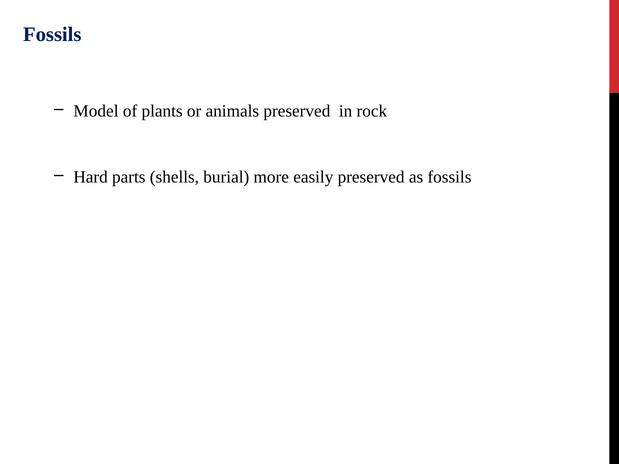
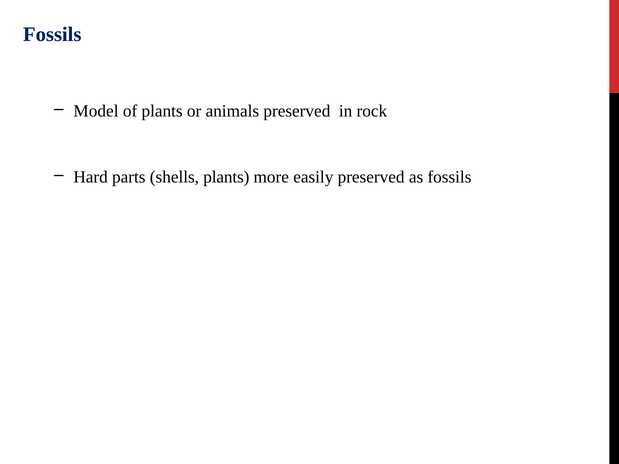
shells burial: burial -> plants (226, 177)
